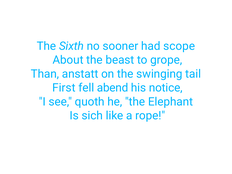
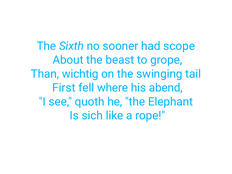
anstatt: anstatt -> wichtig (80, 74)
abend: abend -> where (113, 88)
notice: notice -> abend (166, 88)
